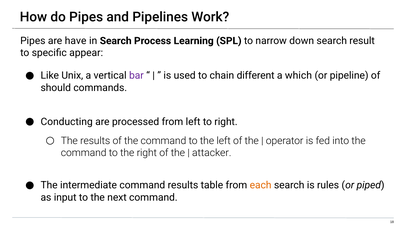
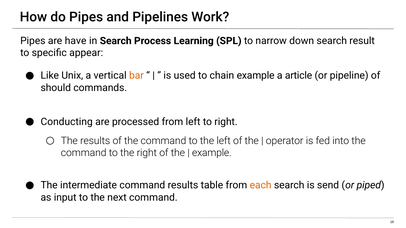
bar colour: purple -> orange (136, 76)
chain different: different -> example (256, 76)
which: which -> article (299, 76)
attacker: attacker -> example (212, 153)
rules: rules -> send (328, 186)
